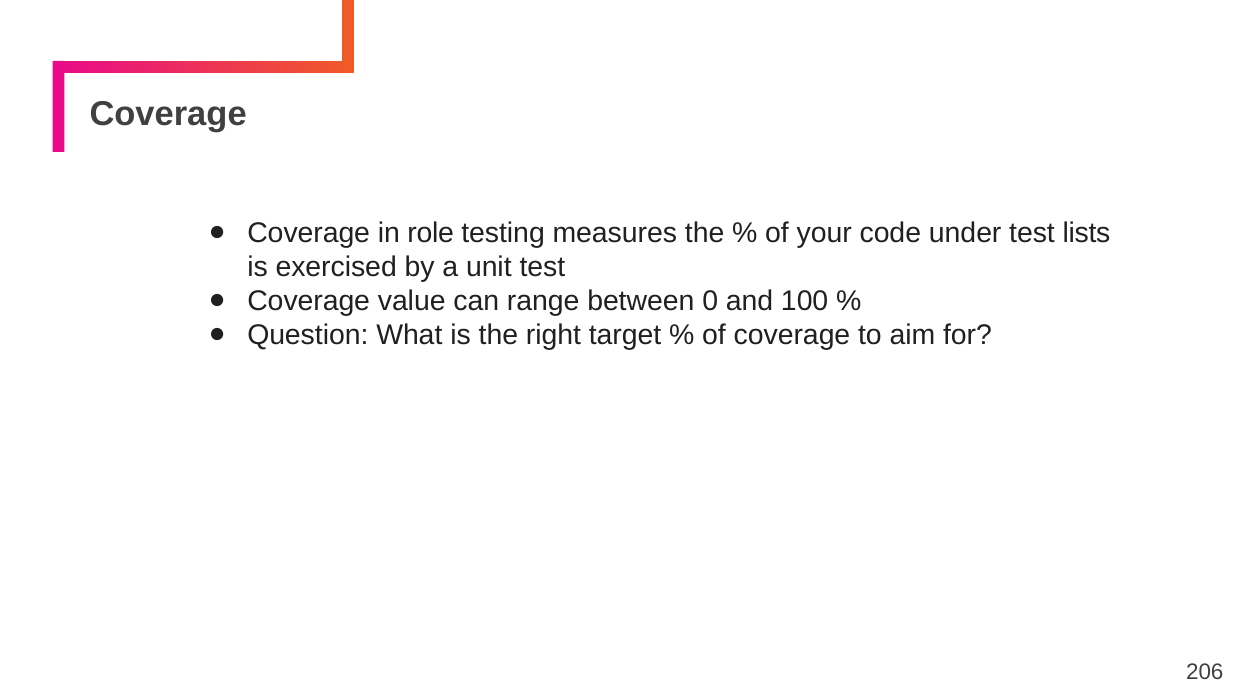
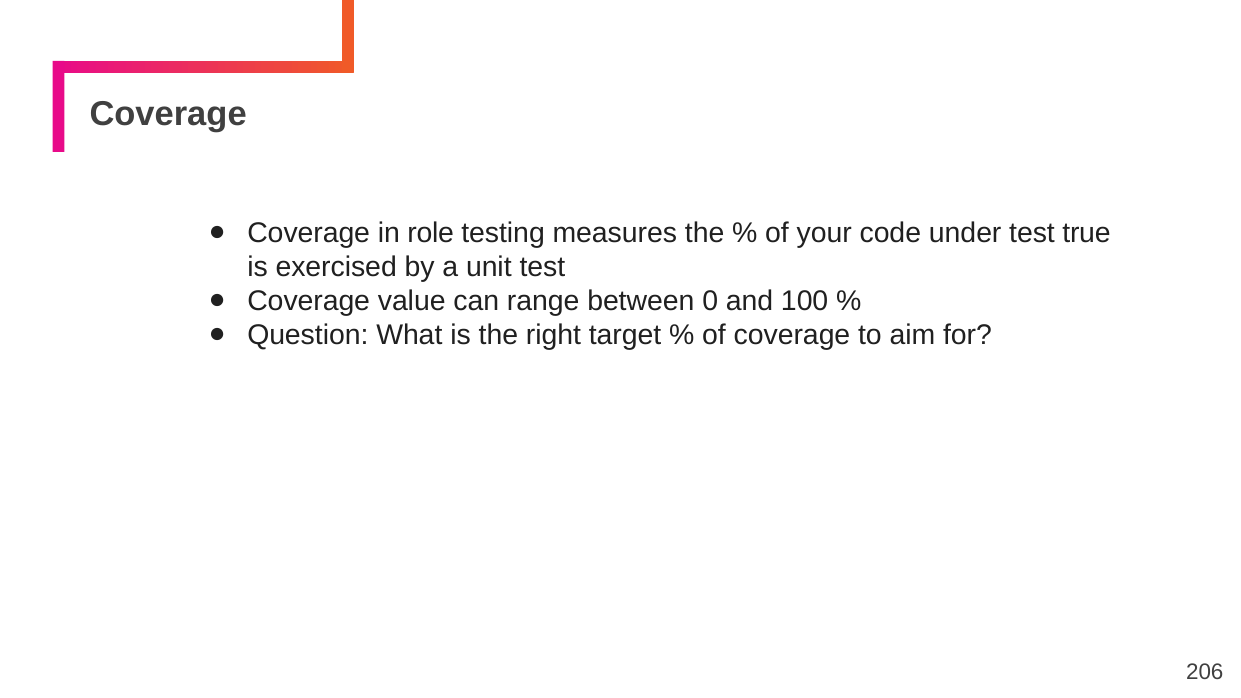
lists: lists -> true (1087, 233)
